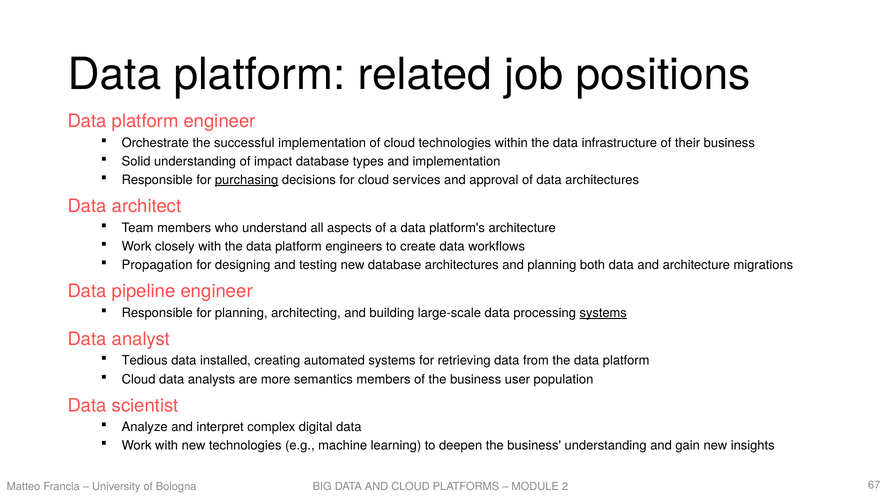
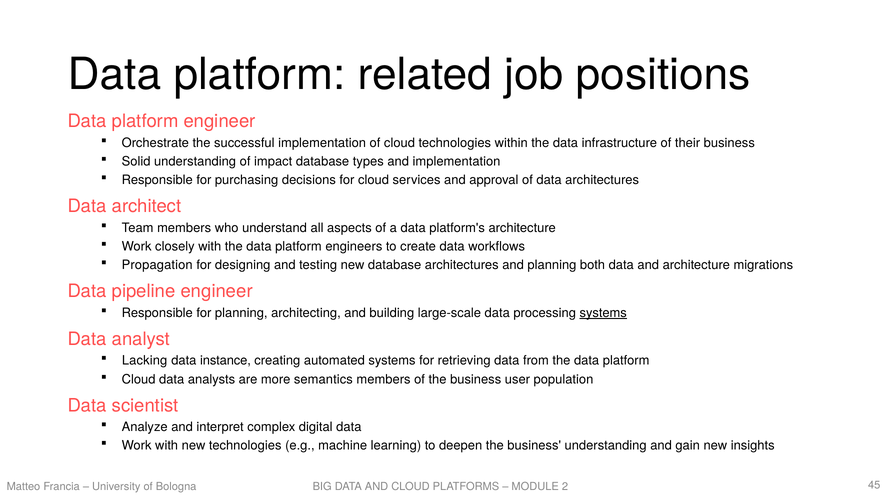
purchasing underline: present -> none (247, 180)
Tedious: Tedious -> Lacking (145, 361)
installed: installed -> instance (225, 361)
67: 67 -> 45 (874, 485)
